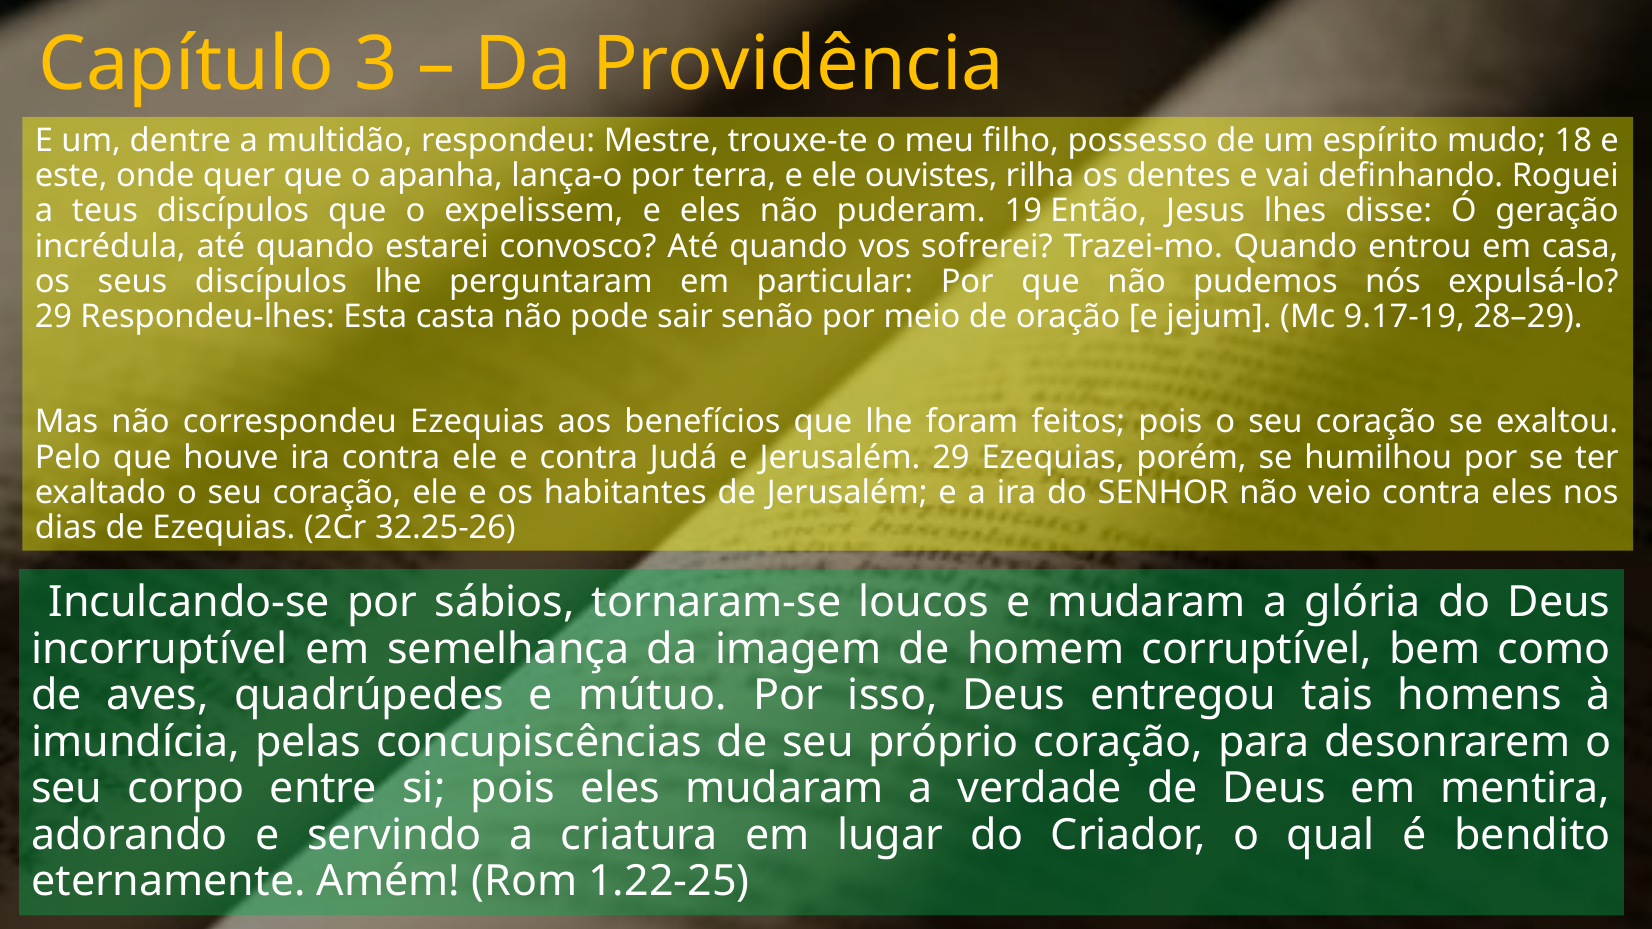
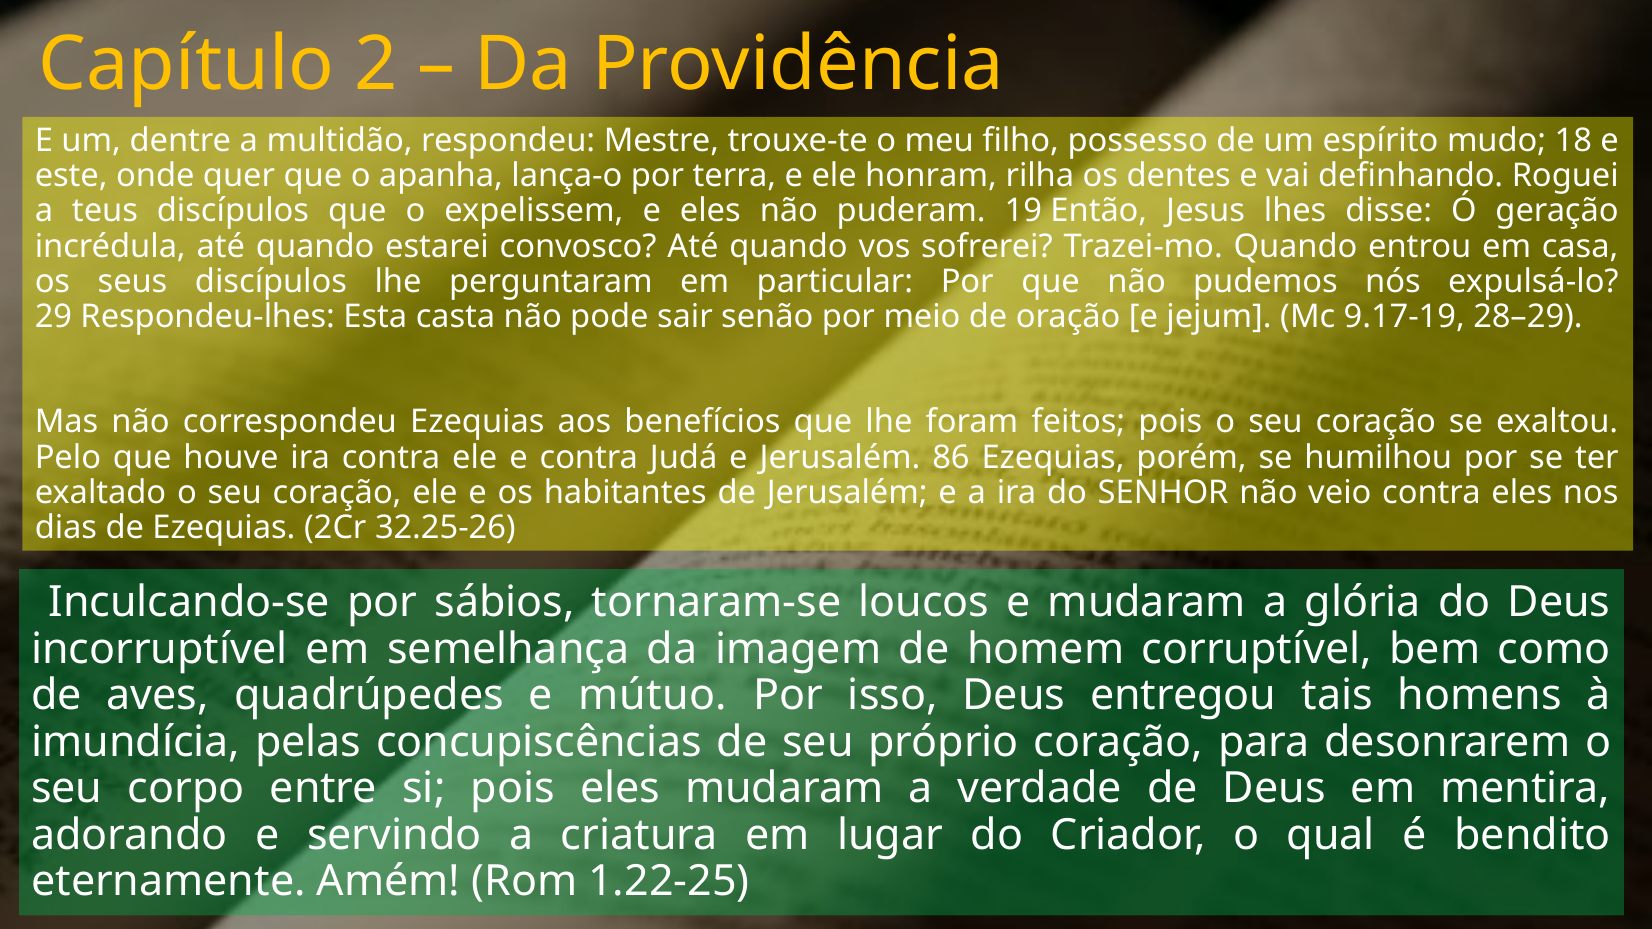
3: 3 -> 2 (376, 64)
ouvistes: ouvistes -> honram (931, 176)
Jerusalém 29: 29 -> 86 (951, 458)
